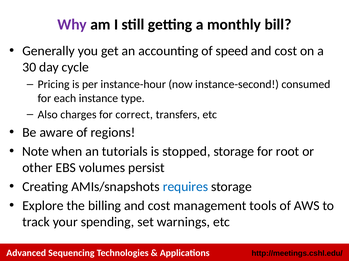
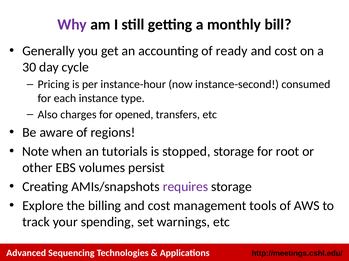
speed: speed -> ready (232, 51)
correct: correct -> opened (134, 115)
requires colour: blue -> purple (185, 187)
